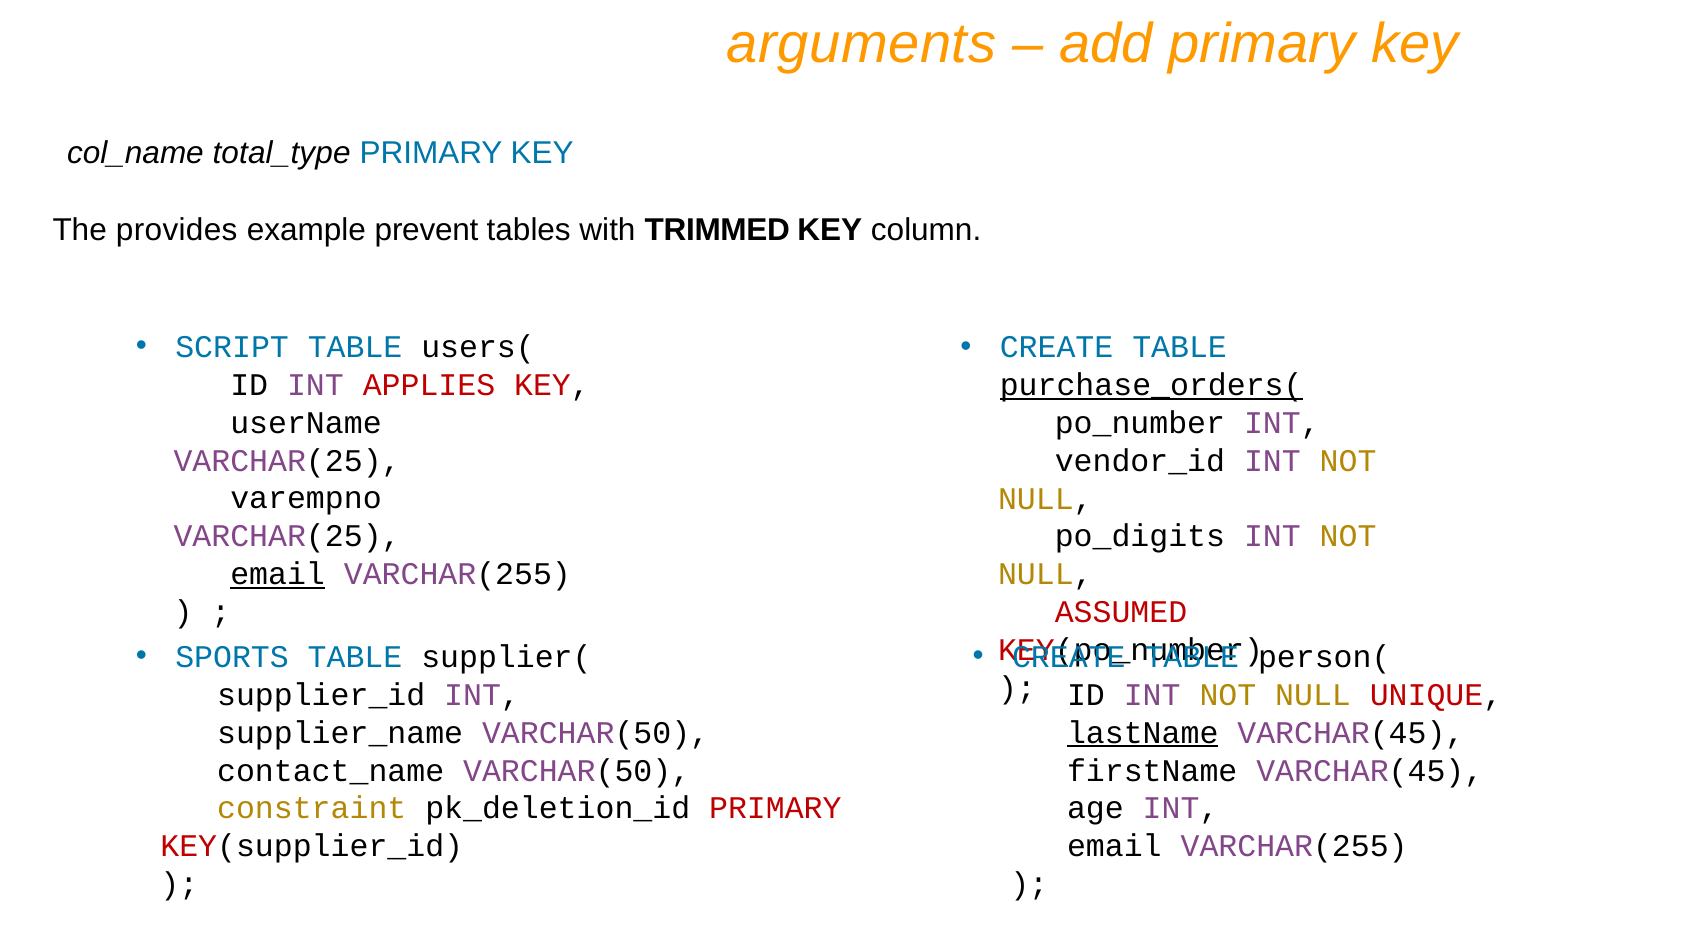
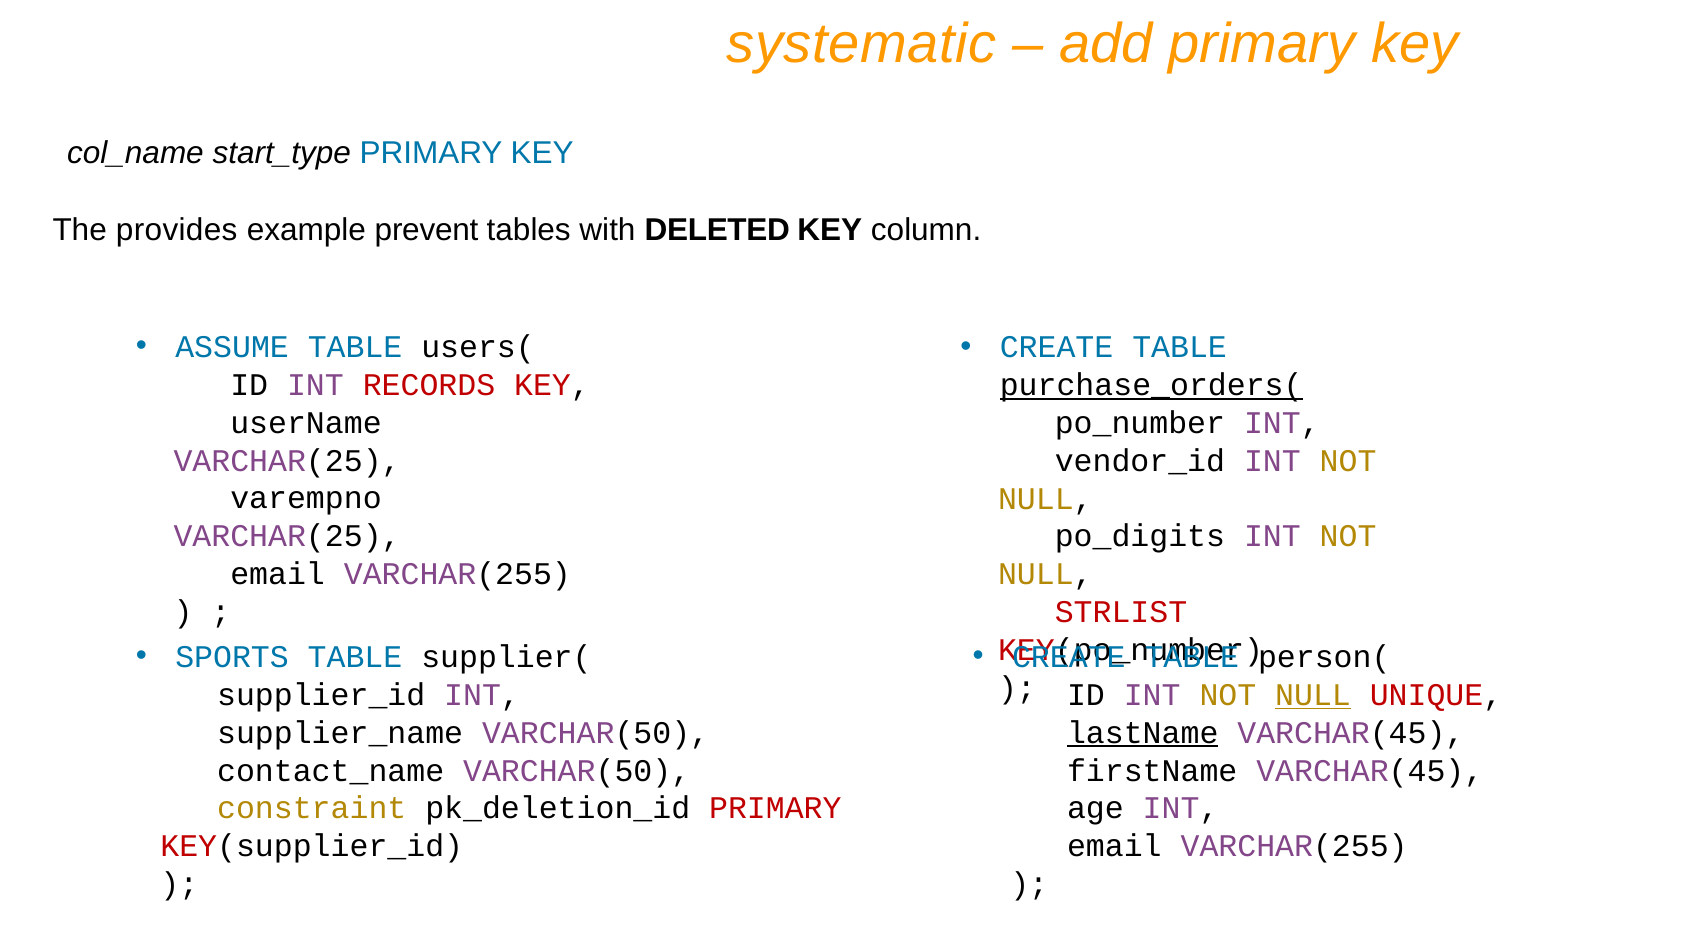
arguments: arguments -> systematic (861, 44)
total_type: total_type -> start_type (282, 153)
TRIMMED: TRIMMED -> DELETED (717, 230)
SCRIPT: SCRIPT -> ASSUME (232, 347)
APPLIES: APPLIES -> RECORDS (429, 385)
email underline: present -> none (278, 574)
ASSUMED: ASSUMED -> STRLIST (1121, 612)
NULL underline: none -> present (1313, 695)
